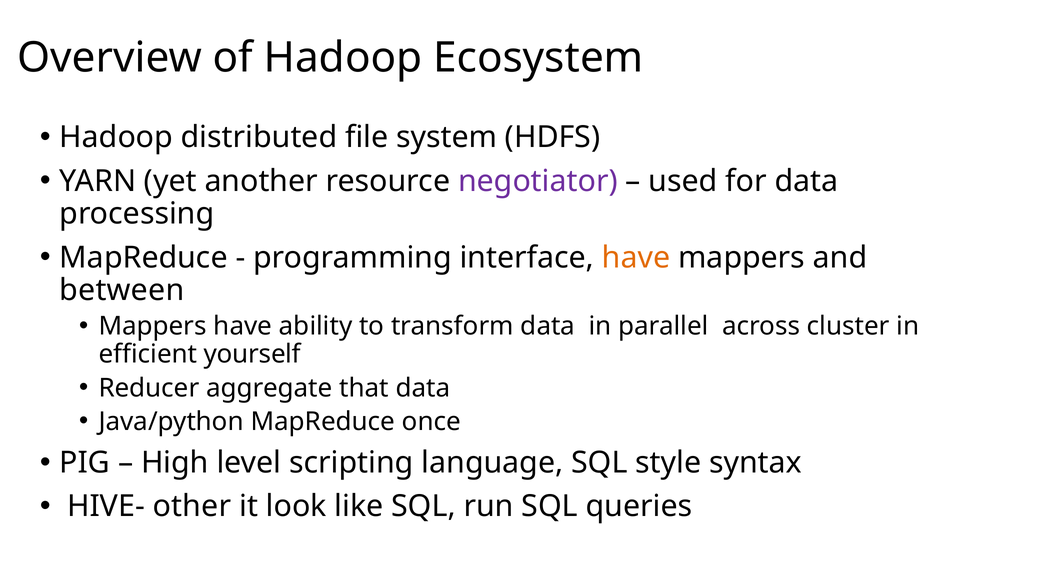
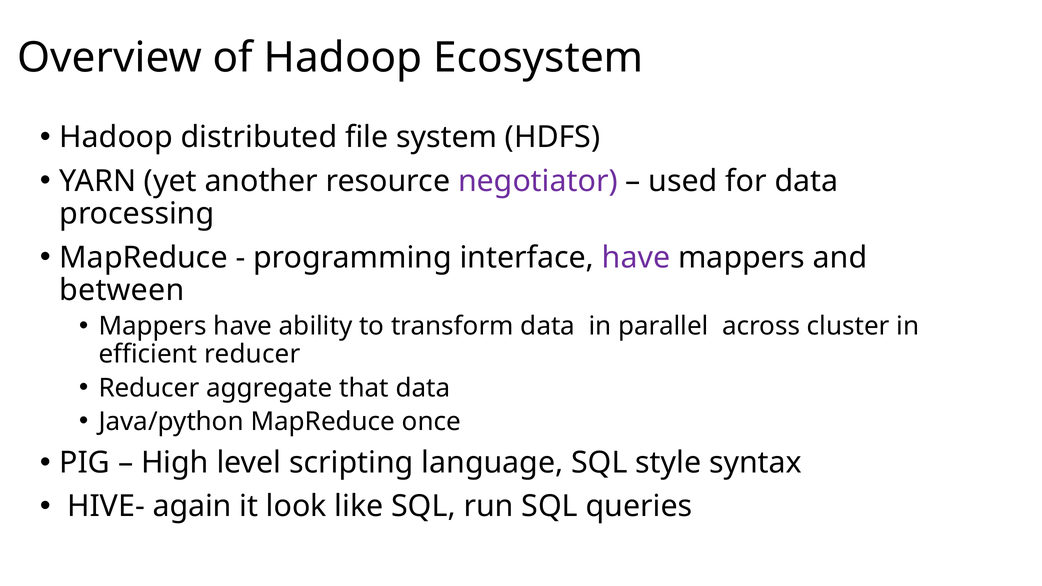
have colour: orange -> purple (636, 258)
efficient yourself: yourself -> reducer (252, 354)
other: other -> again (192, 507)
